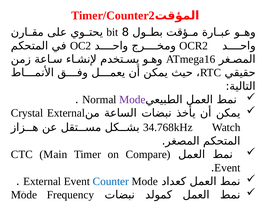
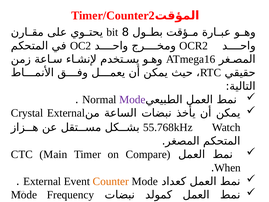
34.768kHz: 34.768kHz -> 55.768kHz (168, 127)
Event: Event -> When (227, 168)
Counter colour: blue -> orange (111, 181)
